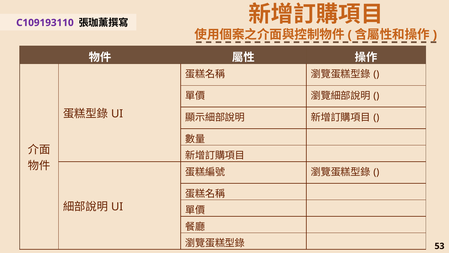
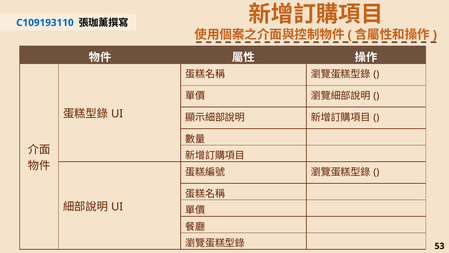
C109193110 colour: purple -> blue (45, 23)
